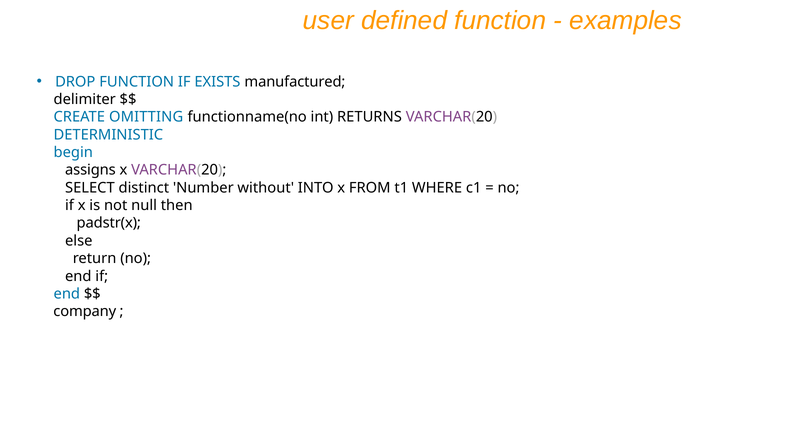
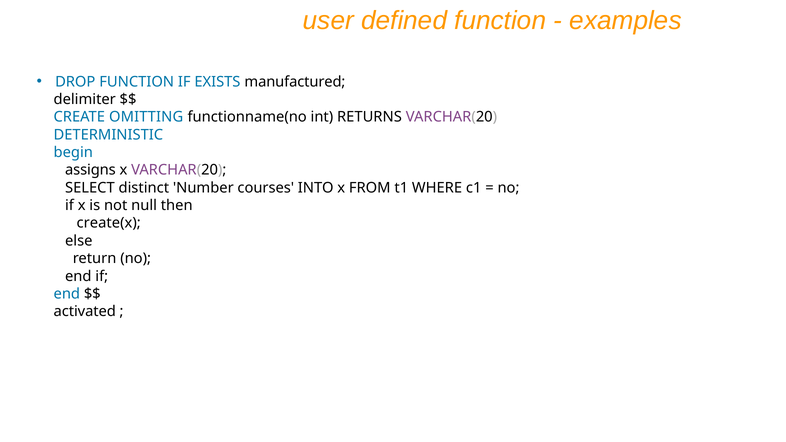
without: without -> courses (266, 188)
padstr(x: padstr(x -> create(x (109, 223)
company: company -> activated (85, 312)
